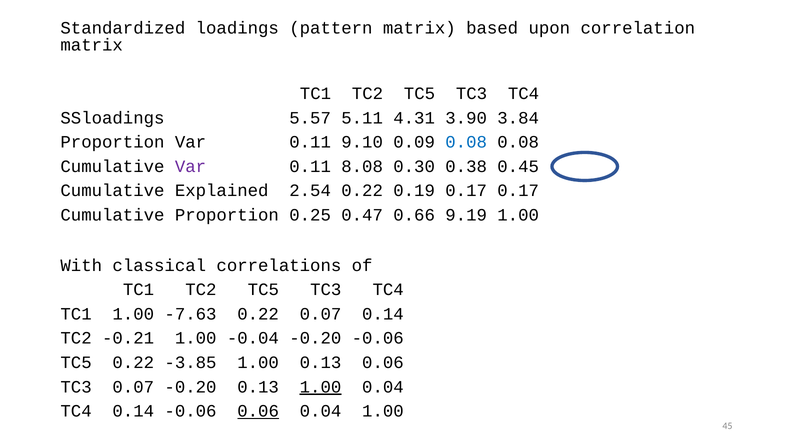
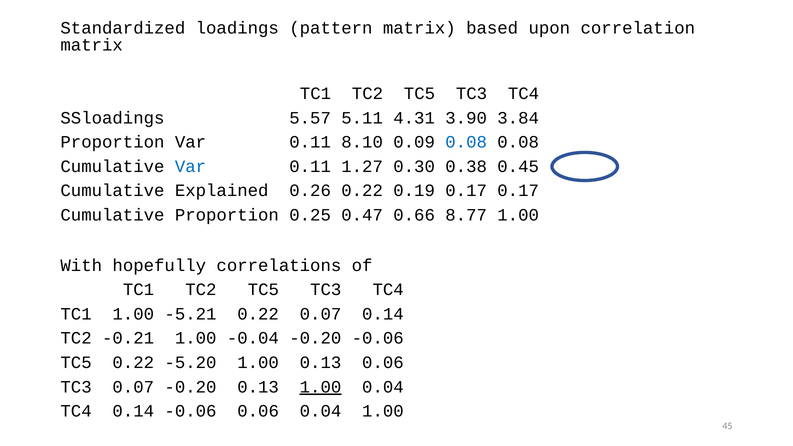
9.10: 9.10 -> 8.10 (362, 142)
Var colour: purple -> blue (190, 166)
8.08: 8.08 -> 1.27 (362, 166)
2.54: 2.54 -> 0.26 (310, 191)
9.19: 9.19 -> 8.77 (466, 215)
classical: classical -> hopefully (159, 265)
-7.63: -7.63 -> -5.21 (190, 314)
-3.85: -3.85 -> -5.20 (190, 363)
0.06 underline: present -> none (258, 411)
